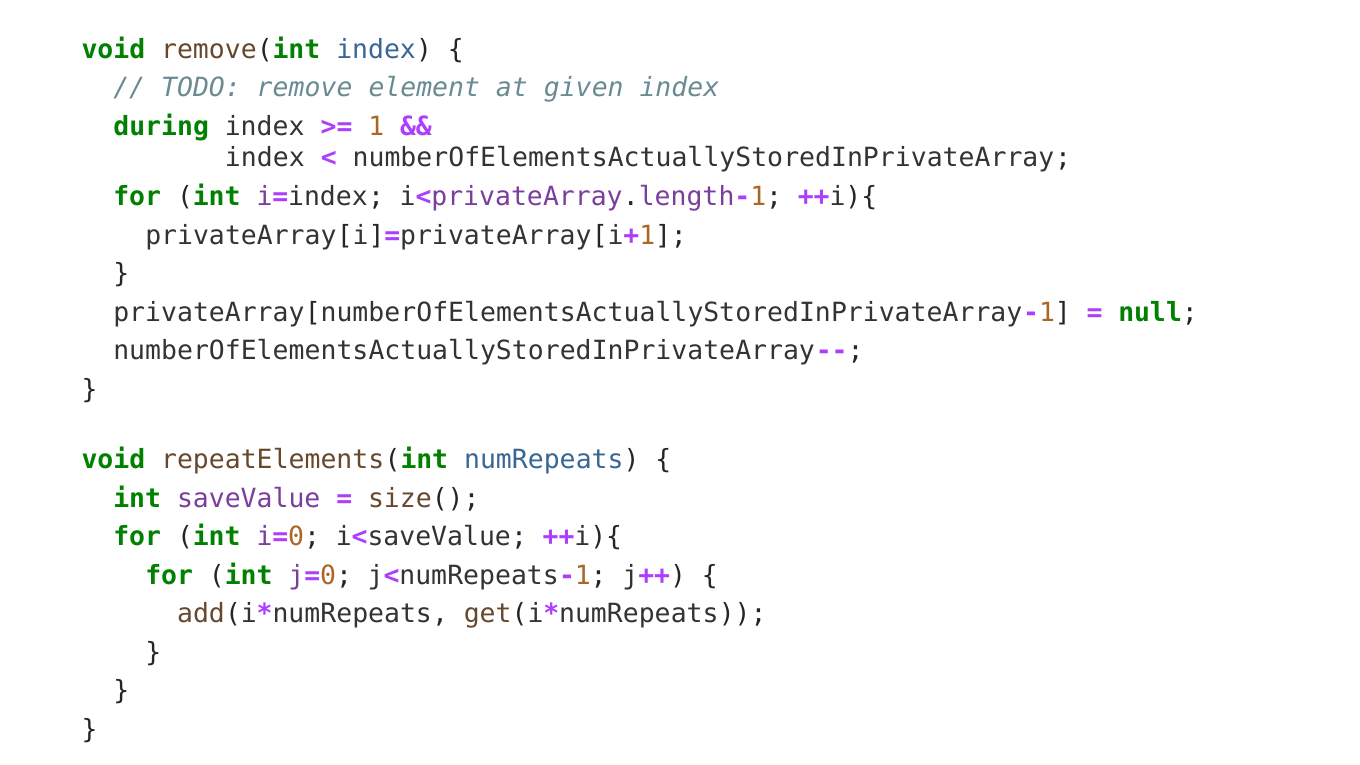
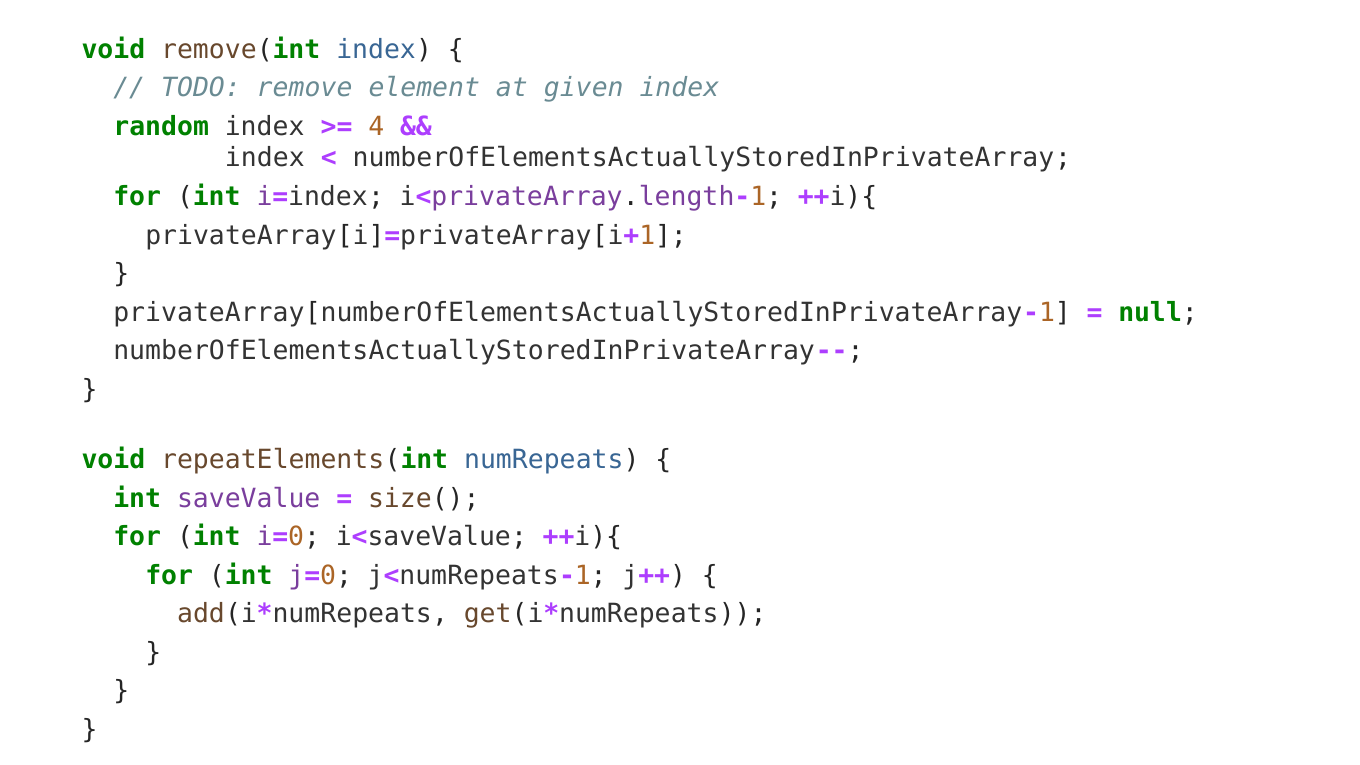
during: during -> random (161, 127)
1: 1 -> 4 (376, 127)
